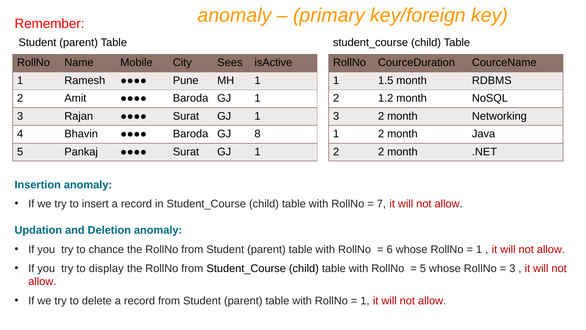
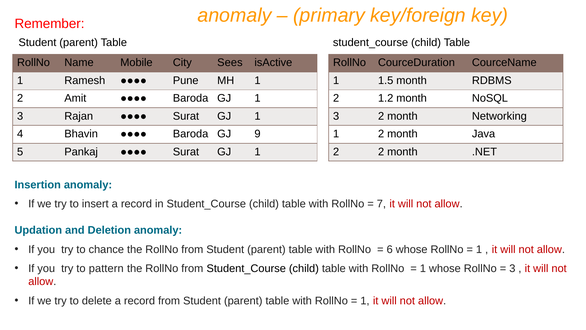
8: 8 -> 9 (258, 134)
display: display -> pattern (106, 268)
5: 5 -> 1 (423, 268)
